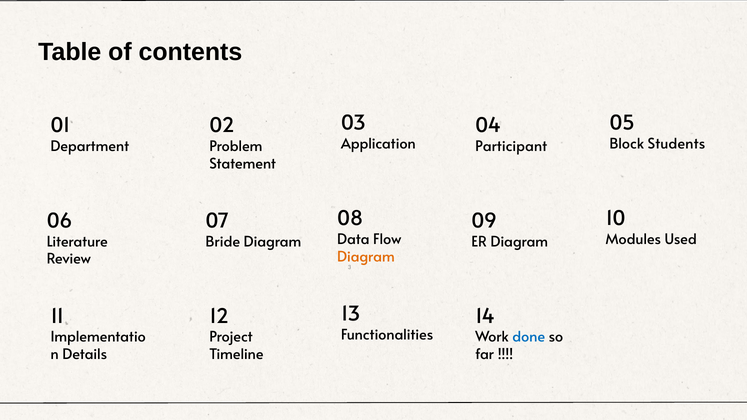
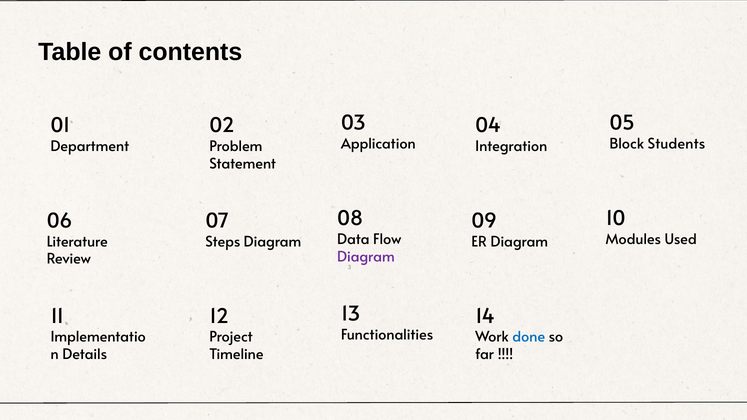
Participant: Participant -> Integration (511, 146)
Bride: Bride -> Steps (223, 242)
Diagram colour: orange -> purple (366, 257)
